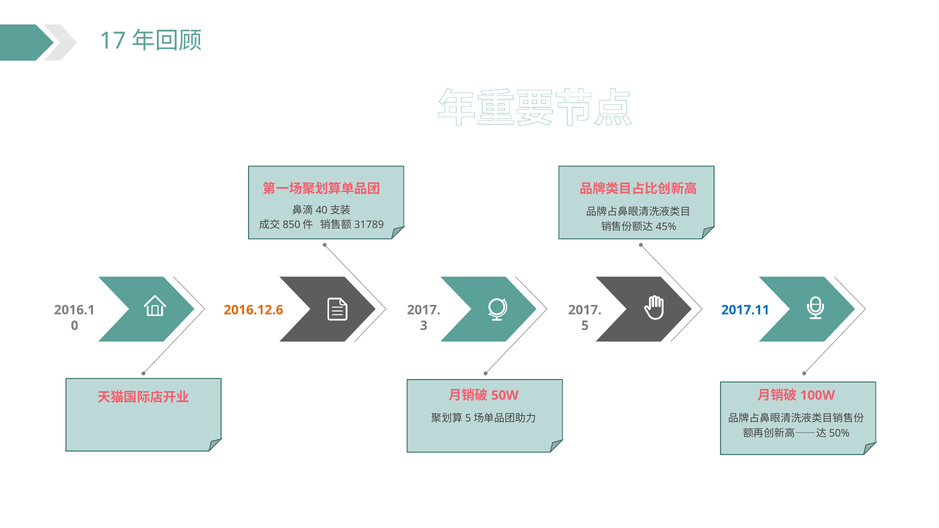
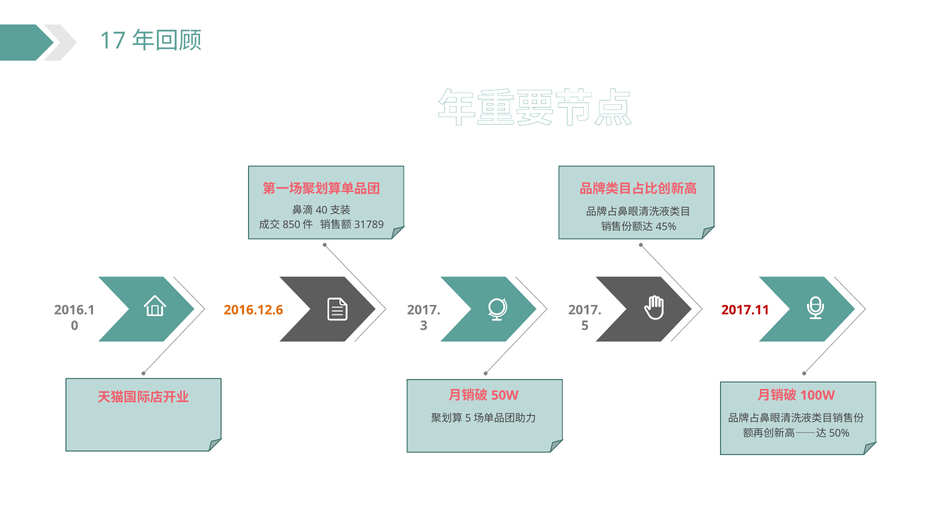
2017.11 colour: blue -> red (745, 310)
